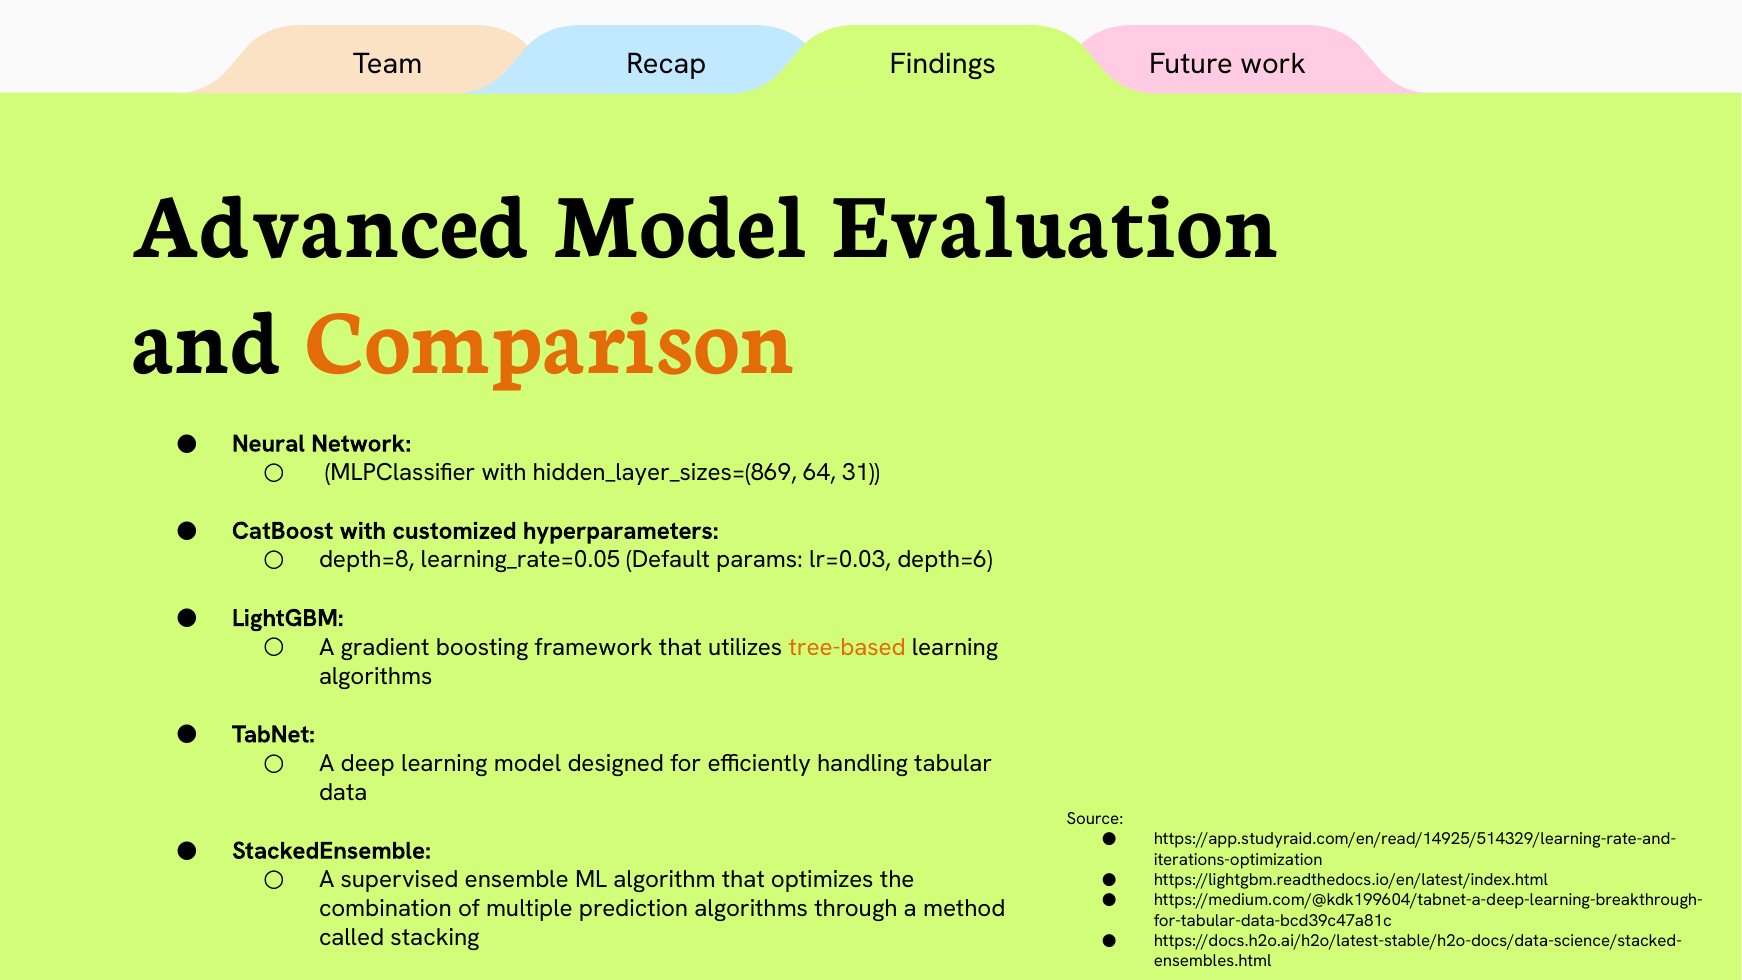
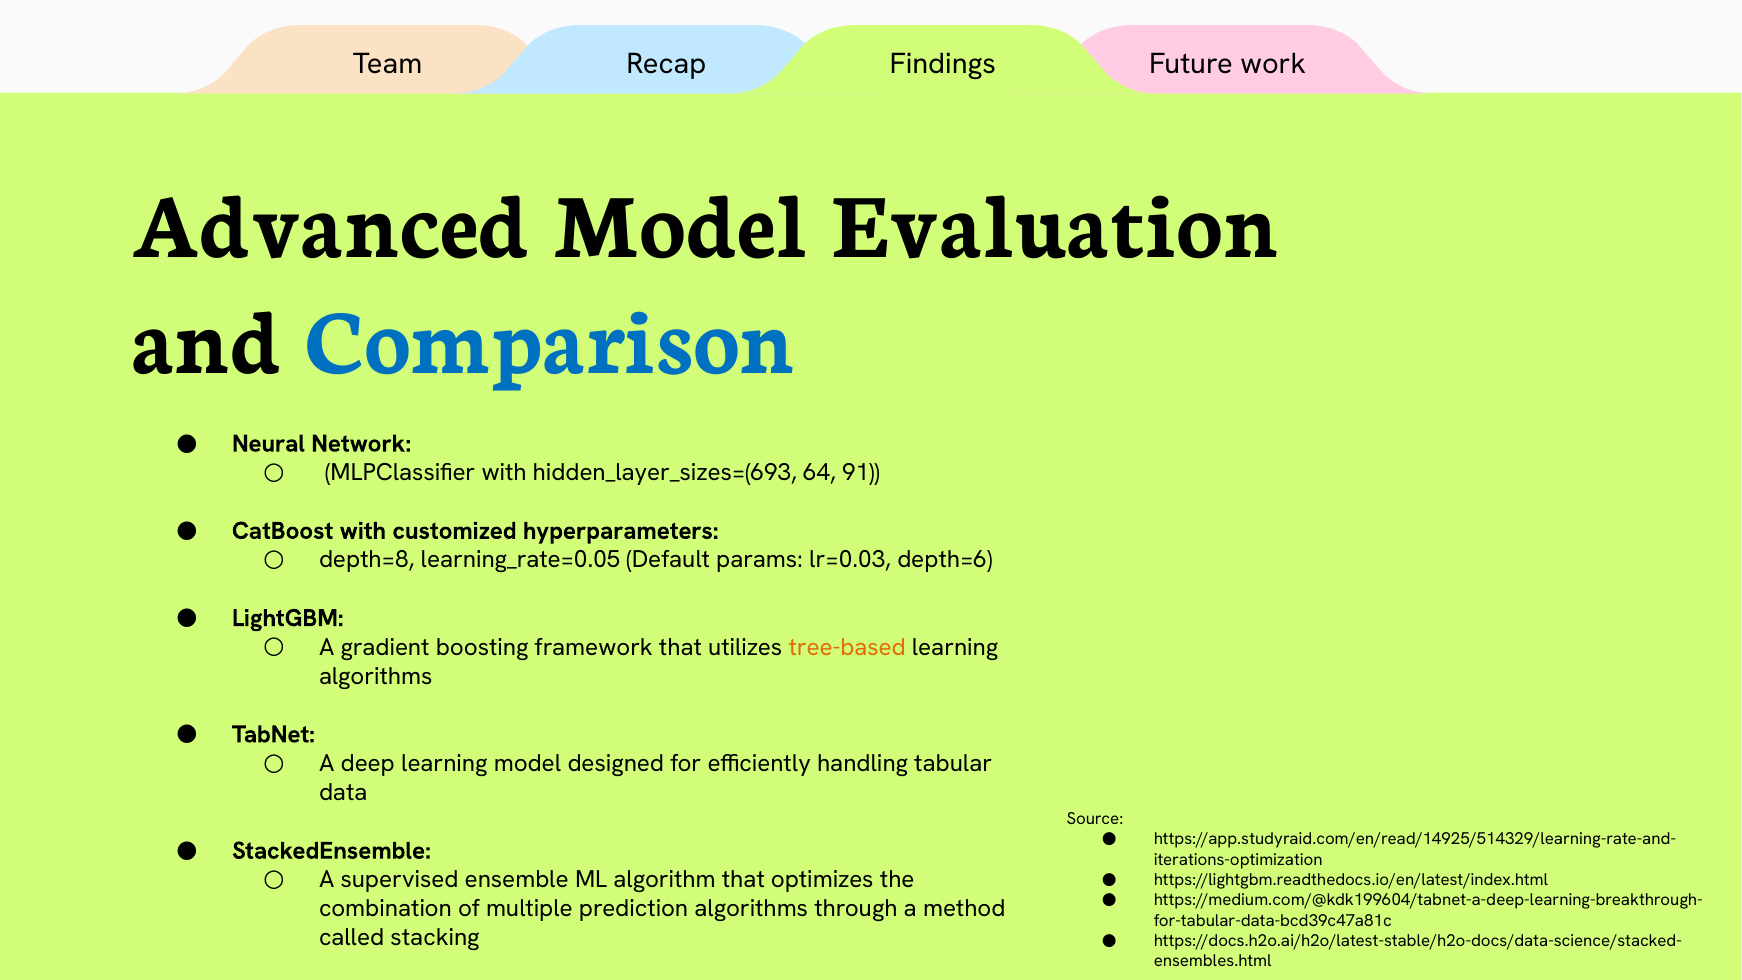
Comparison colour: orange -> blue (551, 342)
hidden_layer_sizes=(869: hidden_layer_sizes=(869 -> hidden_layer_sizes=(693 (665, 473)
31: 31 -> 91 (861, 473)
